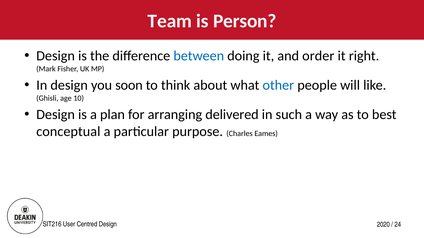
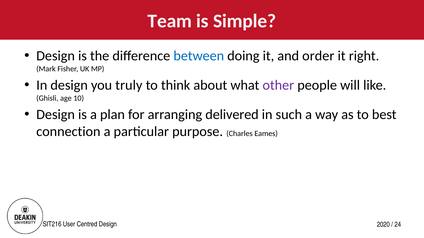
Person: Person -> Simple (245, 21)
soon: soon -> truly (129, 85)
other colour: blue -> purple (278, 85)
conceptual: conceptual -> connection (68, 132)
